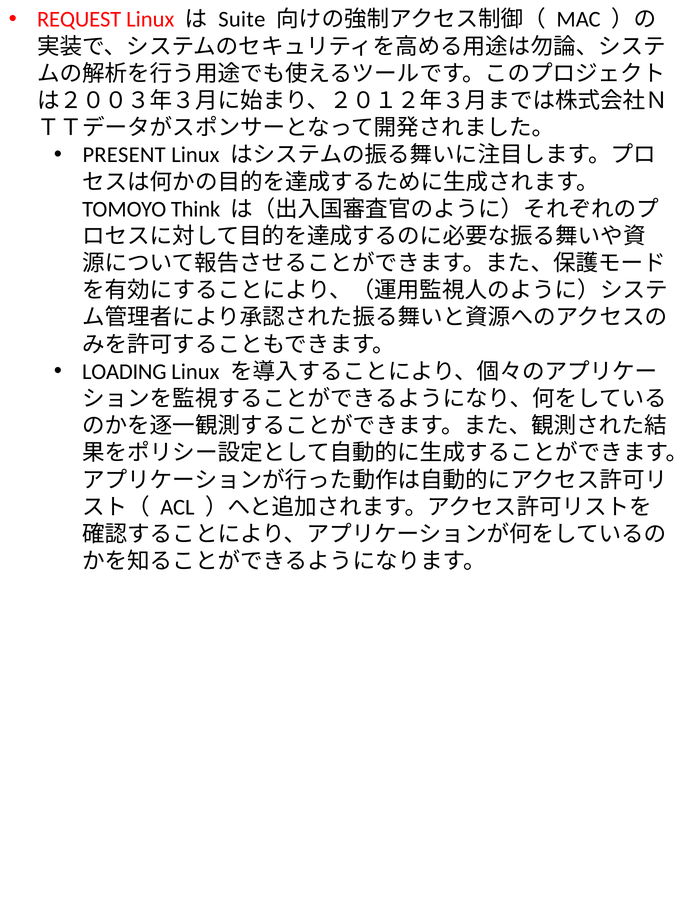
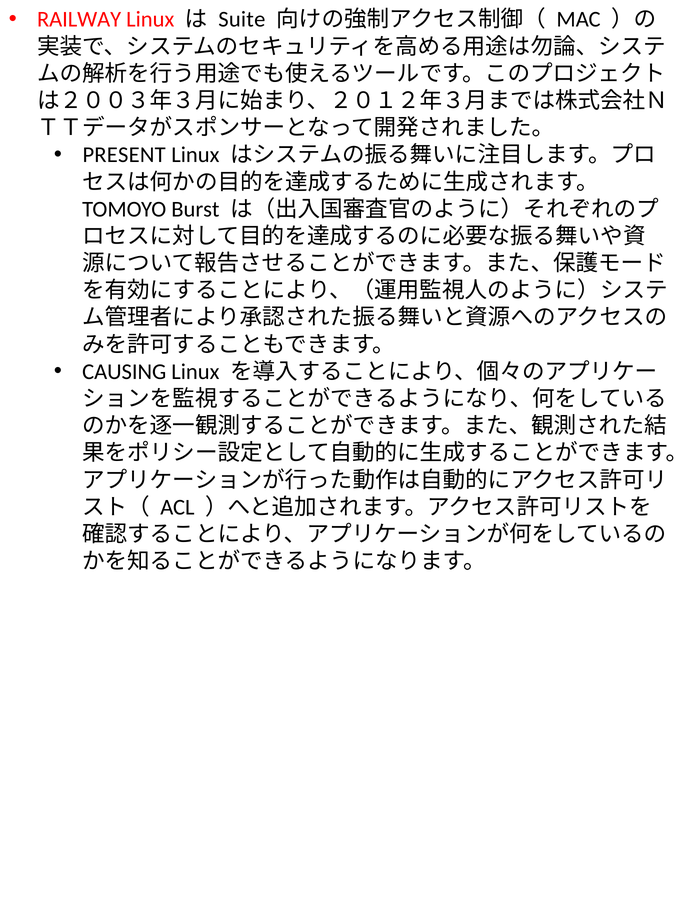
REQUEST: REQUEST -> RAILWAY (79, 20)
Think: Think -> Burst (195, 209)
LOADING: LOADING -> CAUSING (124, 372)
